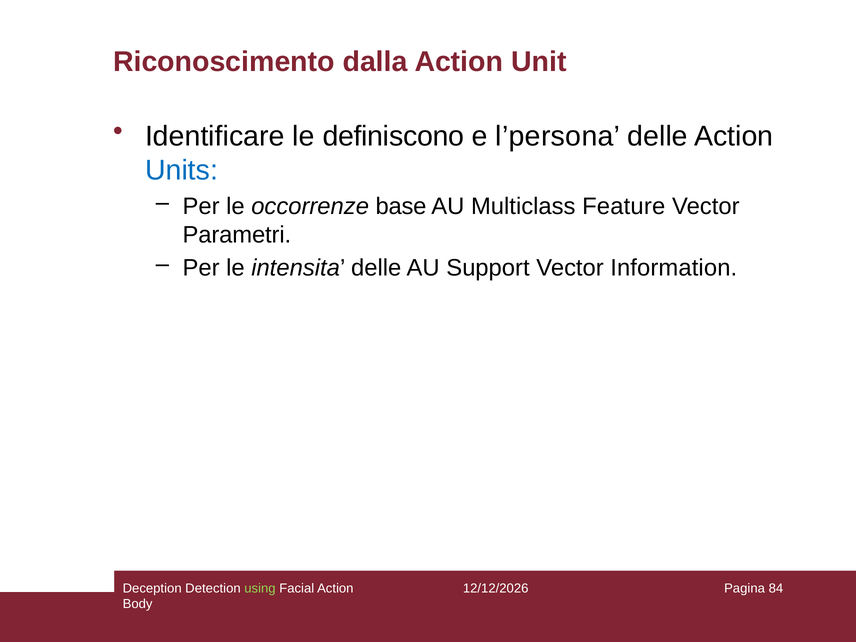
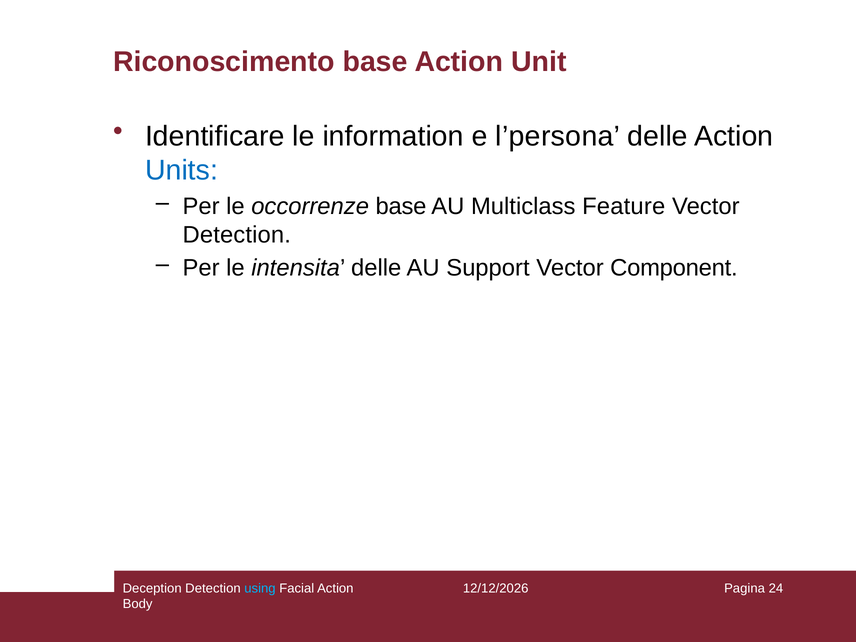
Riconoscimento dalla: dalla -> base (375, 62)
definiscono: definiscono -> information (393, 136)
Parametri: Parametri -> Detection (237, 235)
Information: Information -> Component (674, 268)
using colour: light green -> light blue (260, 588)
84: 84 -> 24 (776, 588)
